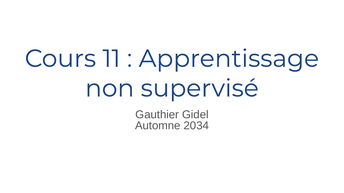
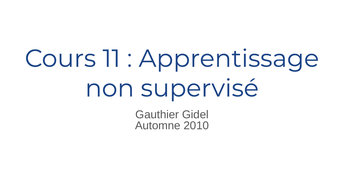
2034: 2034 -> 2010 (196, 126)
